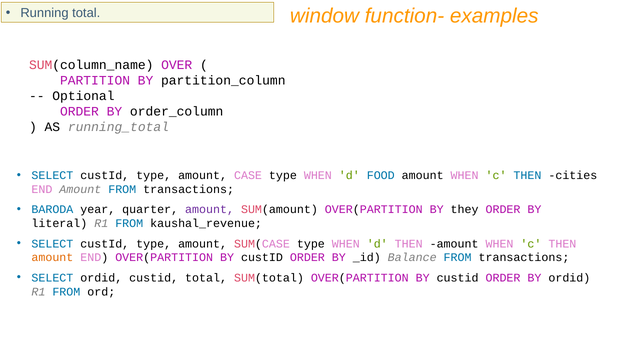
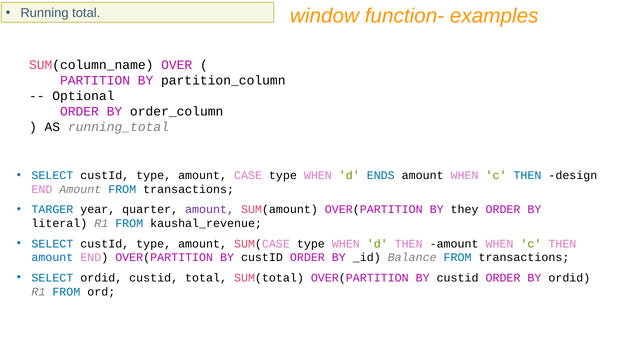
FOOD: FOOD -> ENDS (381, 176)
cities: cities -> design (573, 176)
BARODA: BARODA -> TARGER (52, 210)
amount colour: orange -> blue (52, 258)
